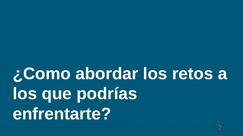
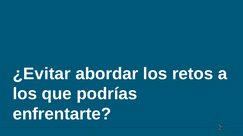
¿Como: ¿Como -> ¿Evitar (42, 74)
